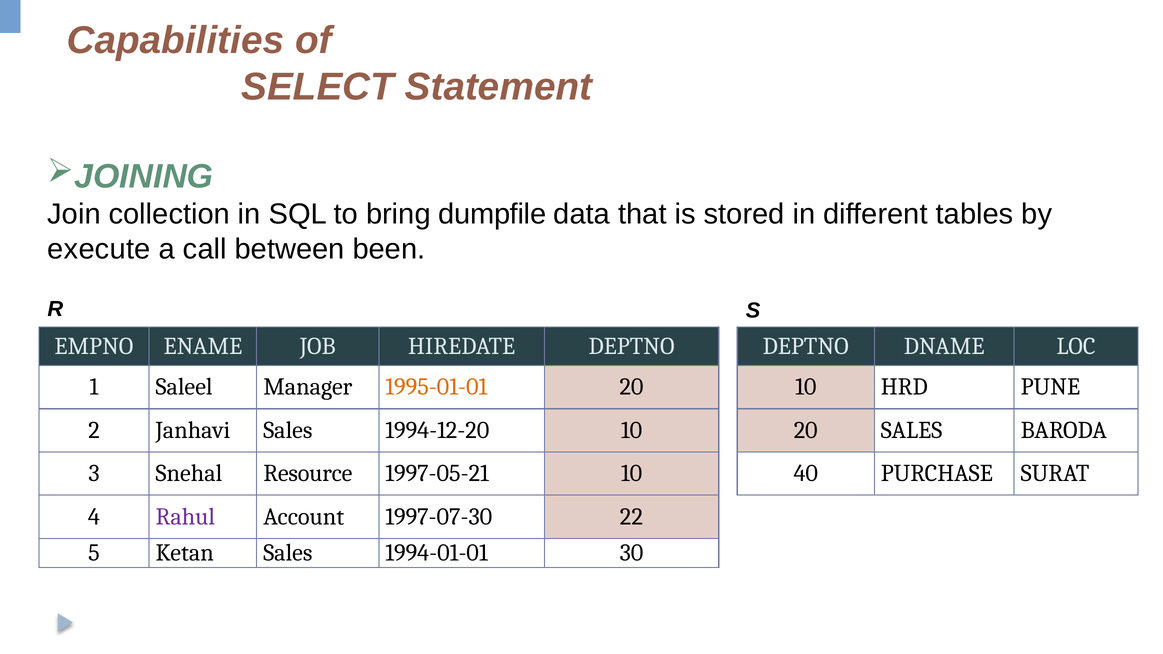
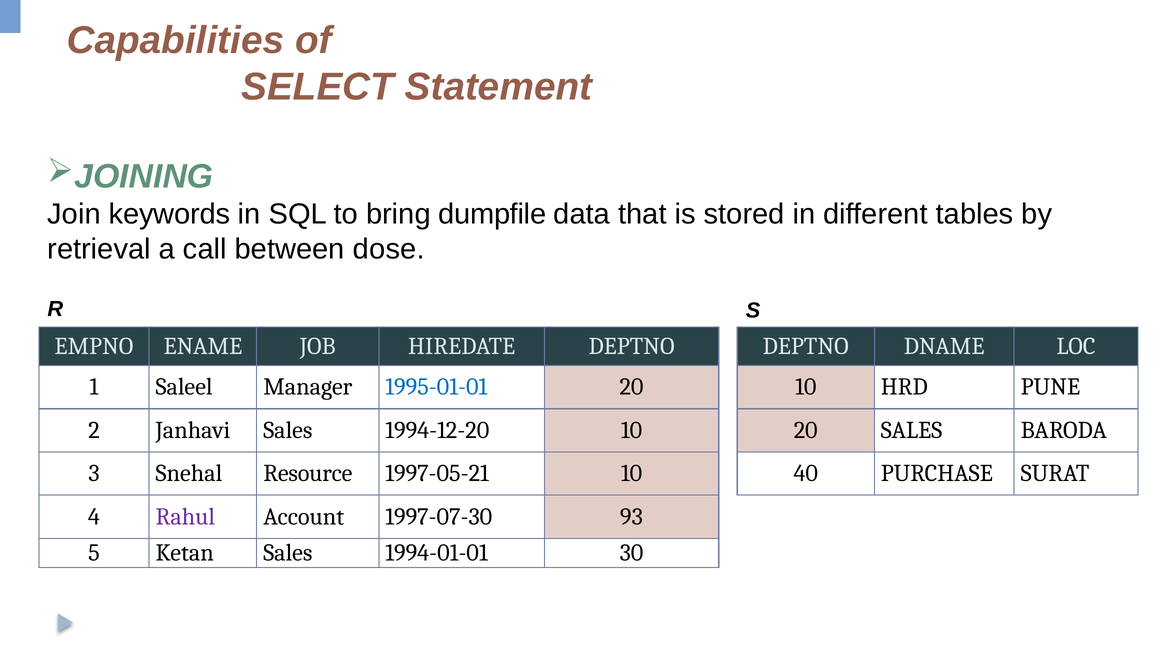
collection: collection -> keywords (169, 214)
execute: execute -> retrieval (99, 249)
been: been -> dose (389, 249)
1995-01-01 colour: orange -> blue (436, 387)
22: 22 -> 93 (631, 517)
